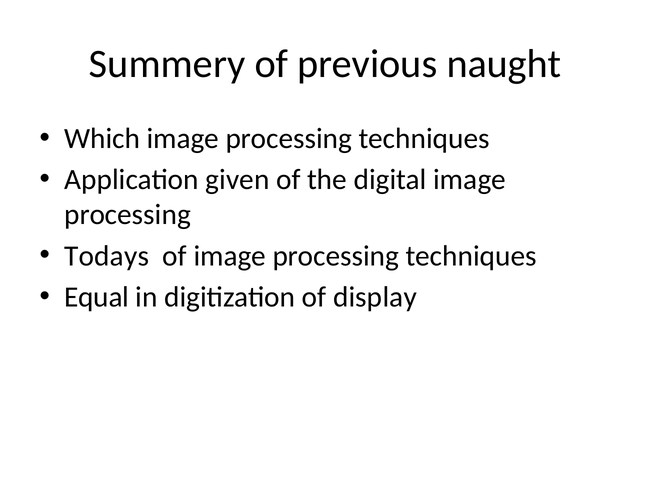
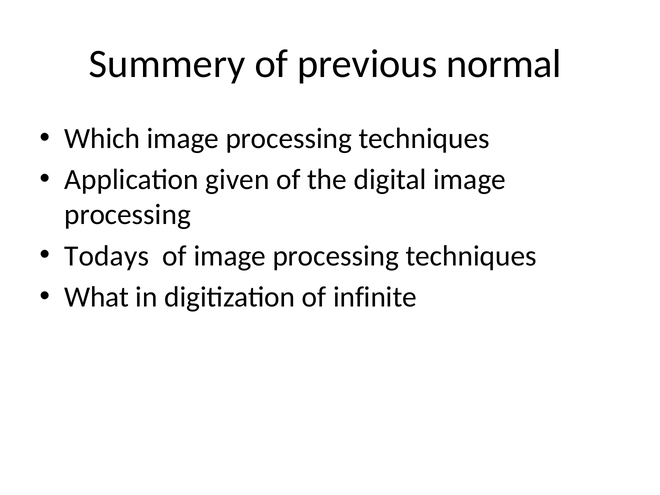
naught: naught -> normal (504, 64)
Equal: Equal -> What (97, 297)
display: display -> infinite (375, 297)
